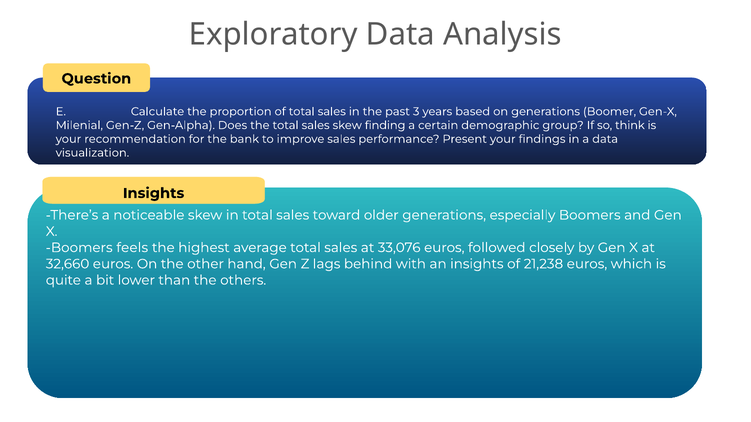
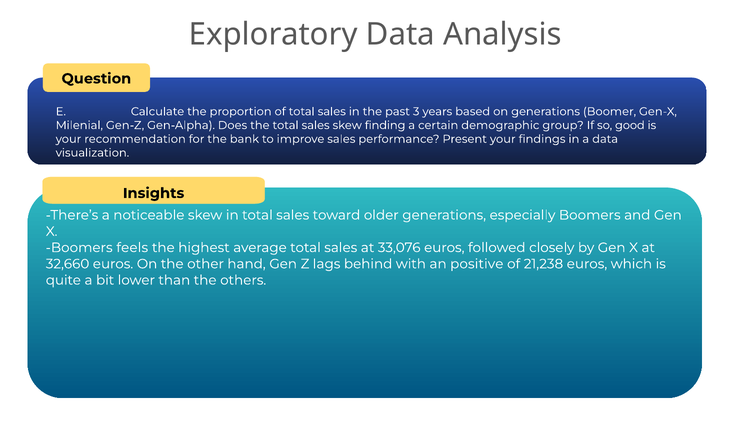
think: think -> good (630, 125)
an insights: insights -> positive (477, 264)
